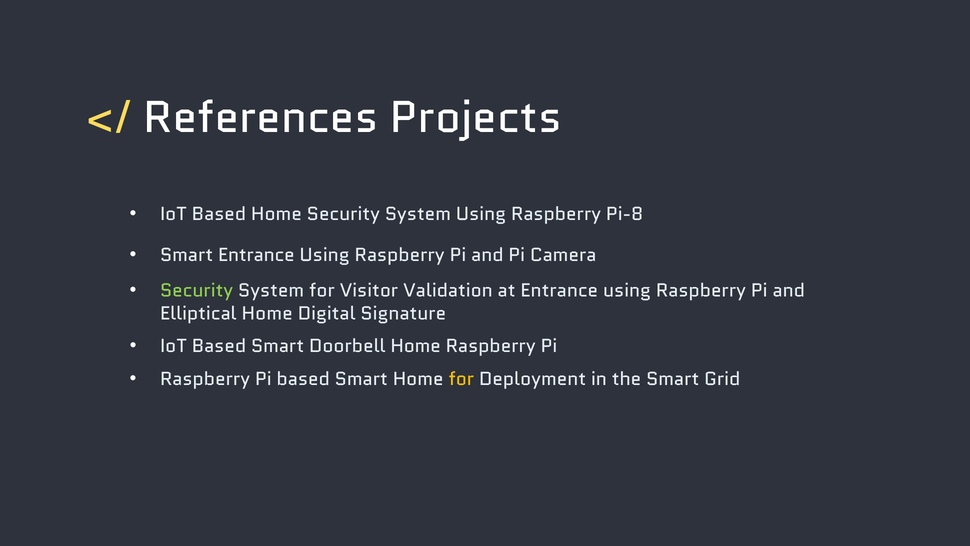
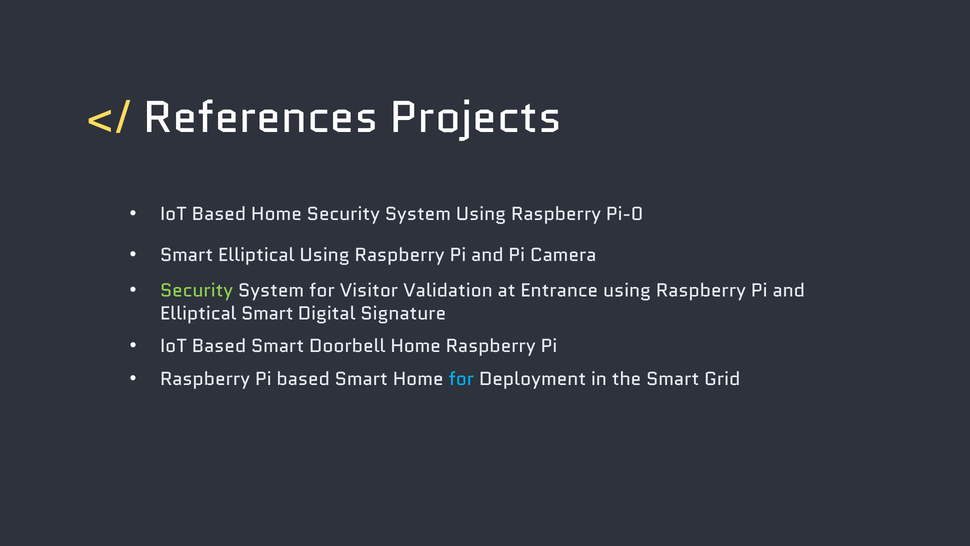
Pi-8: Pi-8 -> Pi-0 (625, 214)
Smart Entrance: Entrance -> Elliptical (256, 255)
Elliptical Home: Home -> Smart (267, 313)
for colour: yellow -> light blue (461, 379)
